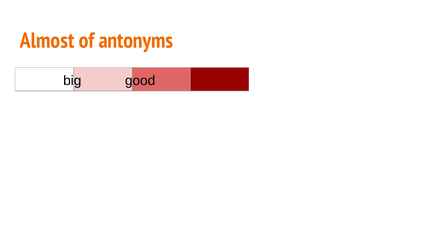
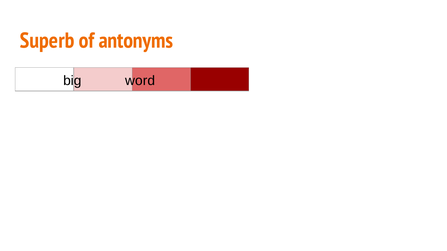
Almost: Almost -> Superb (47, 41)
good: good -> word (140, 81)
